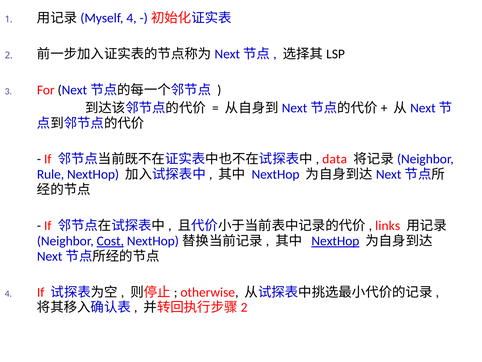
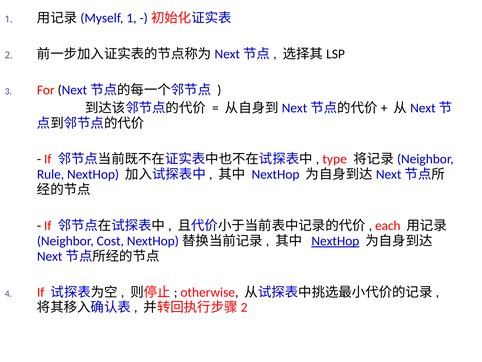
4: 4 -> 1 (132, 18)
data: data -> type (335, 159)
links: links -> each (388, 225)
Cost underline: present -> none (110, 241)
